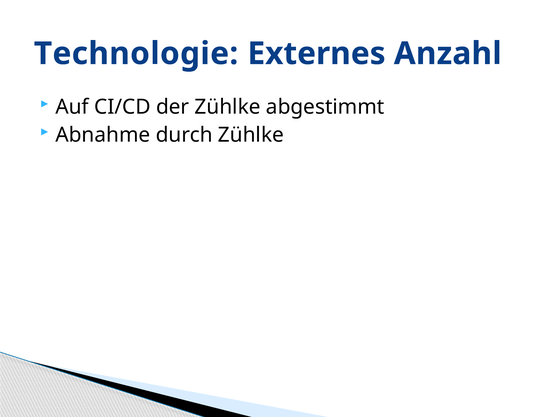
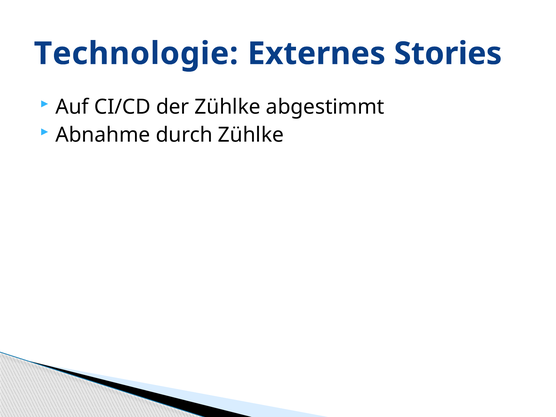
Anzahl: Anzahl -> Stories (448, 54)
